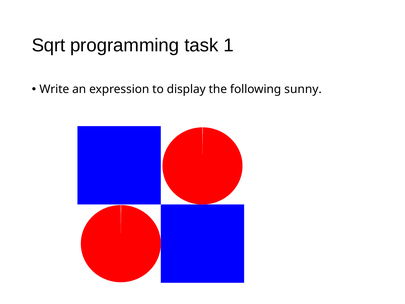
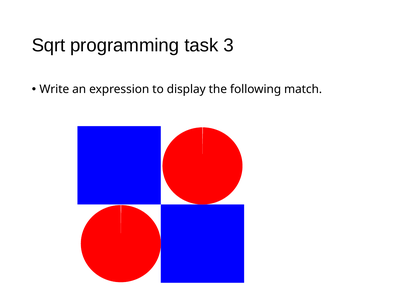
1: 1 -> 3 (229, 45)
sunny: sunny -> match (303, 89)
